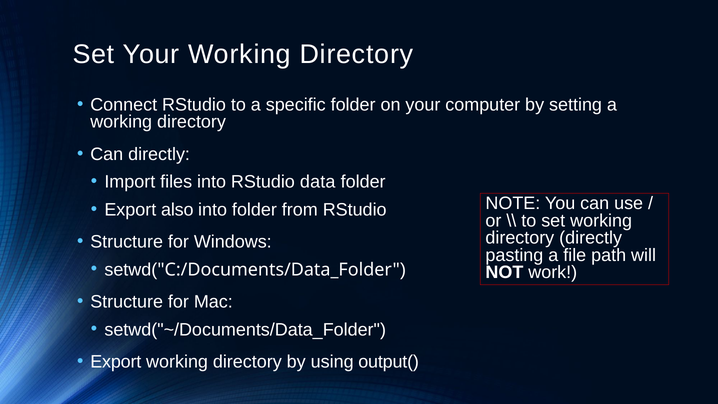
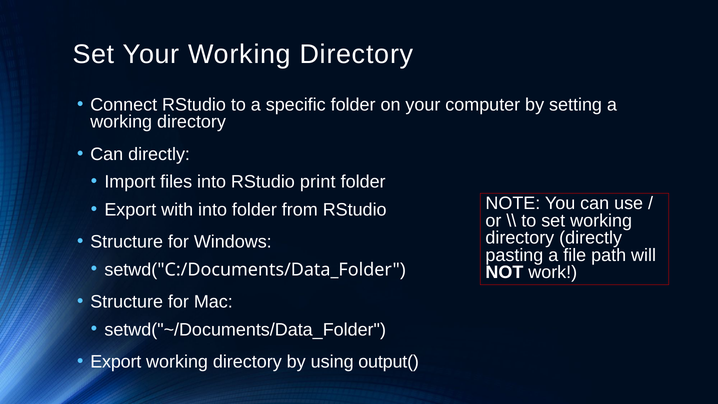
data: data -> print (318, 182)
also: also -> with (177, 210)
